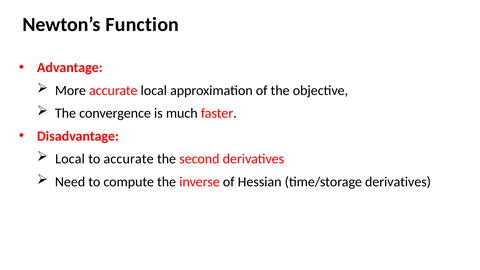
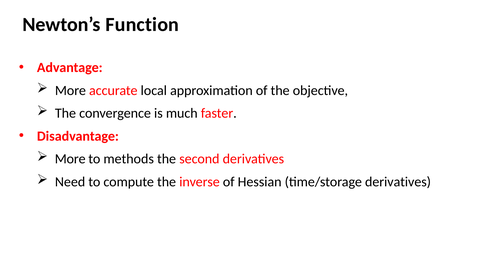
Local: Local -> More (70, 159)
to accurate: accurate -> methods (129, 159)
